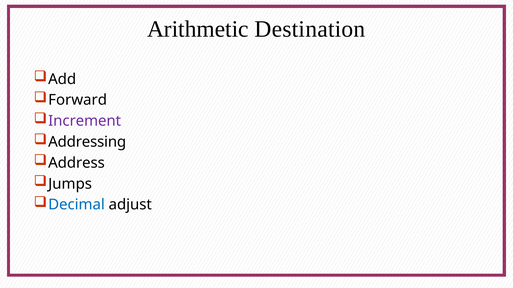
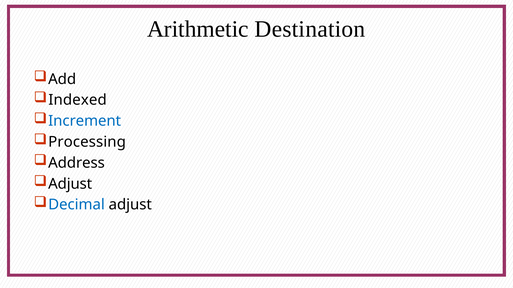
Forward: Forward -> Indexed (78, 100)
Increment colour: purple -> blue (85, 121)
Addressing: Addressing -> Processing (87, 142)
Jumps: Jumps -> Adjust (70, 184)
